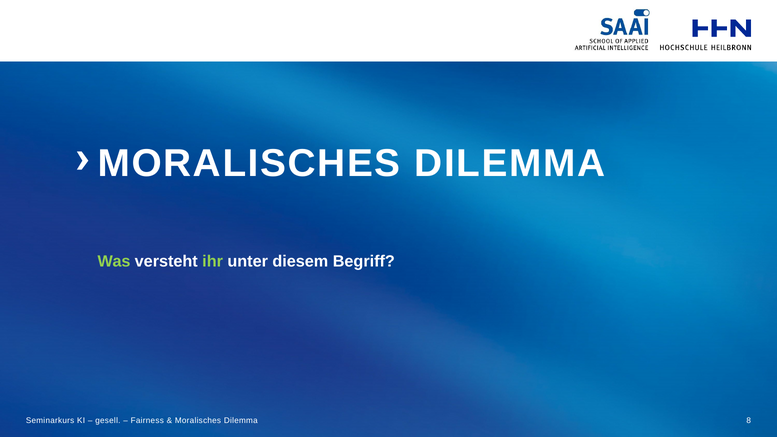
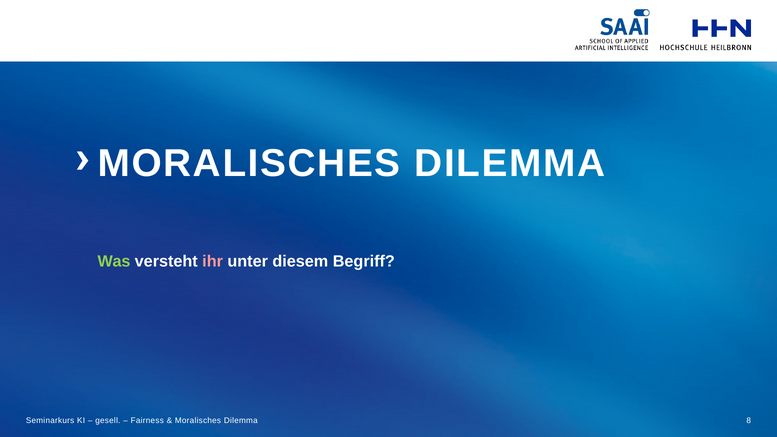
ihr colour: light green -> pink (213, 261)
